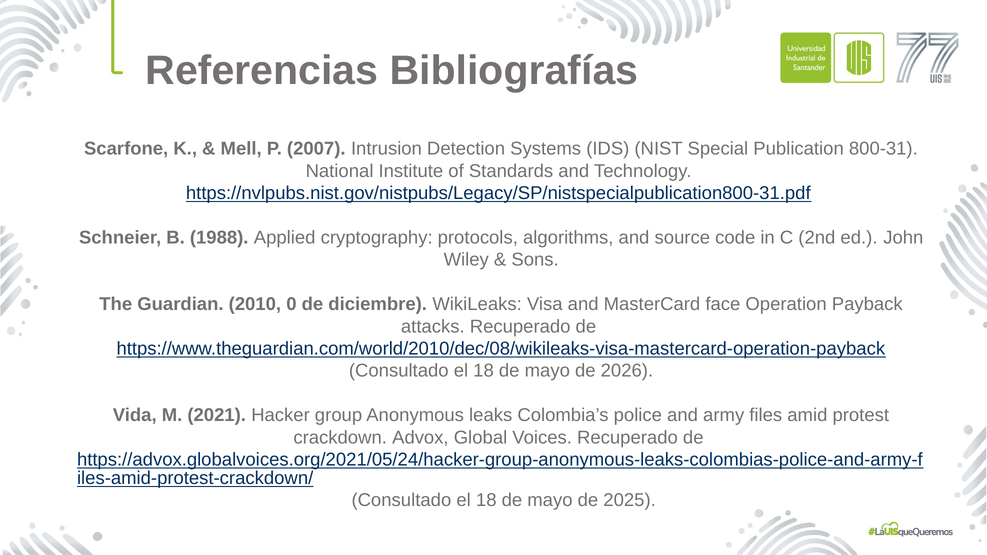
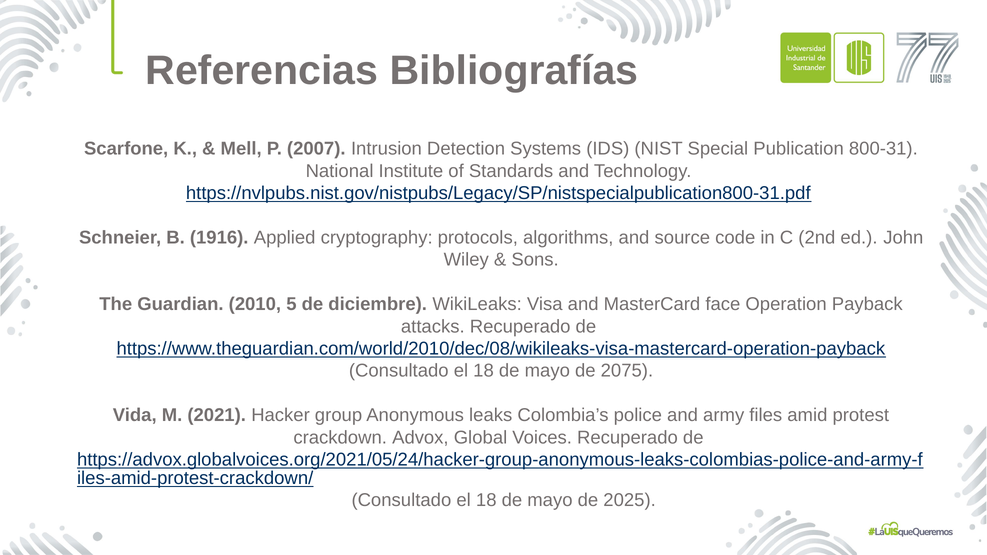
1988: 1988 -> 1916 (219, 238)
0: 0 -> 5 (291, 304)
2026: 2026 -> 2075 (627, 371)
